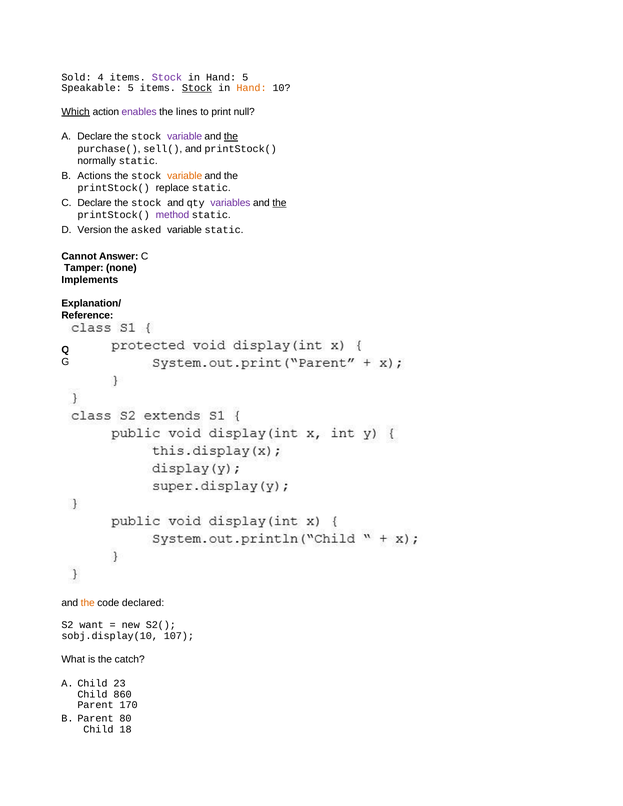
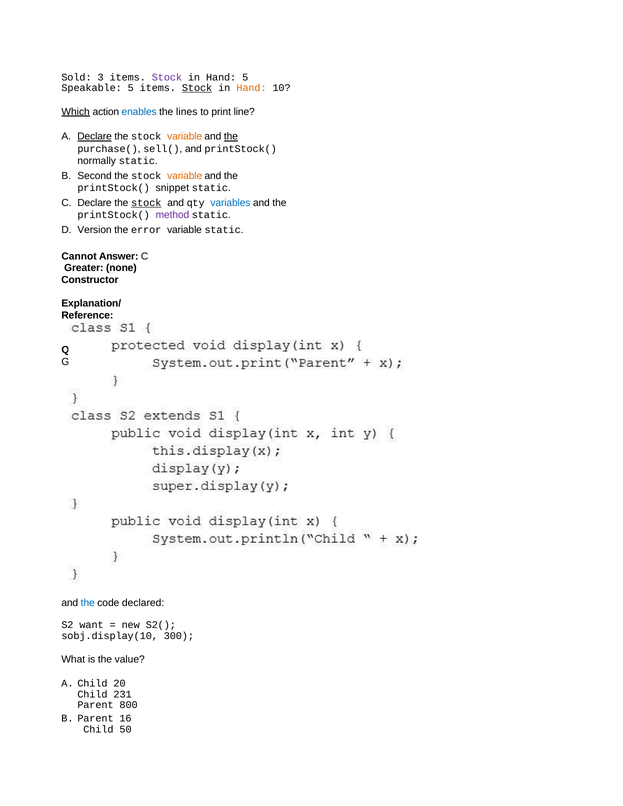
4: 4 -> 3 (101, 77)
enables colour: purple -> blue (139, 112)
null: null -> line (244, 112)
Declare underline: none -> present (95, 137)
variable colour: purple -> orange (185, 137)
Actions: Actions -> Second (95, 176)
replace: replace -> snippet (172, 188)
stock underline: none -> present (146, 203)
variables colour: purple -> blue (230, 203)
the underline: present -> none (279, 203)
asked: asked -> error (146, 230)
Tamper: Tamper -> Greater (84, 268)
Implements: Implements -> Constructor (90, 280)
the colour: orange -> blue (88, 603)
107: 107 -> 300 (179, 636)
catch: catch -> value (130, 660)
23: 23 -> 20 (120, 684)
860: 860 -> 231 (123, 694)
170: 170 -> 800 (129, 705)
80: 80 -> 16 (126, 719)
18: 18 -> 50 (126, 730)
